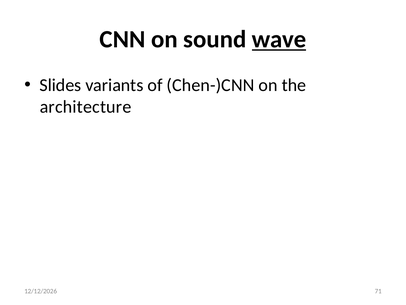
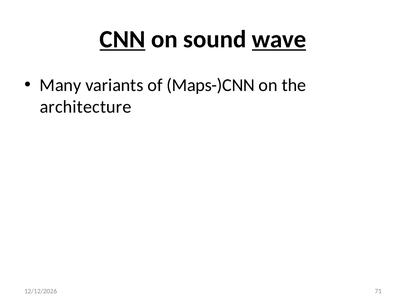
CNN underline: none -> present (123, 39)
Slides: Slides -> Many (60, 85)
Chen-)CNN: Chen-)CNN -> Maps-)CNN (211, 85)
